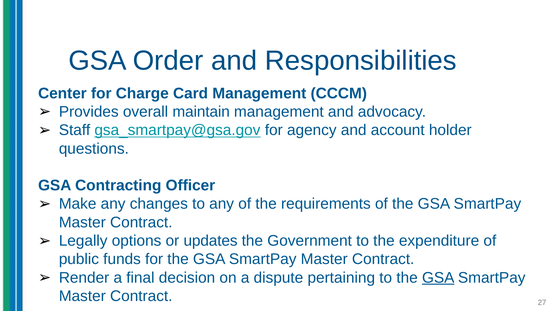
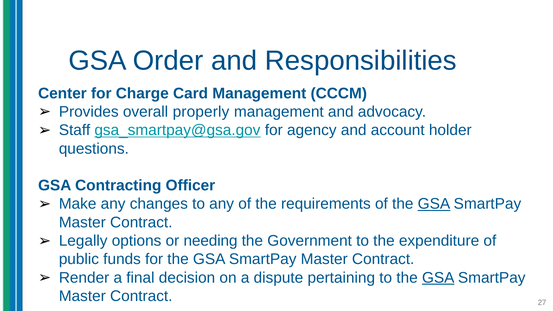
maintain: maintain -> properly (201, 112)
GSA underline: none -> present (434, 204)
updates: updates -> needing (211, 241)
